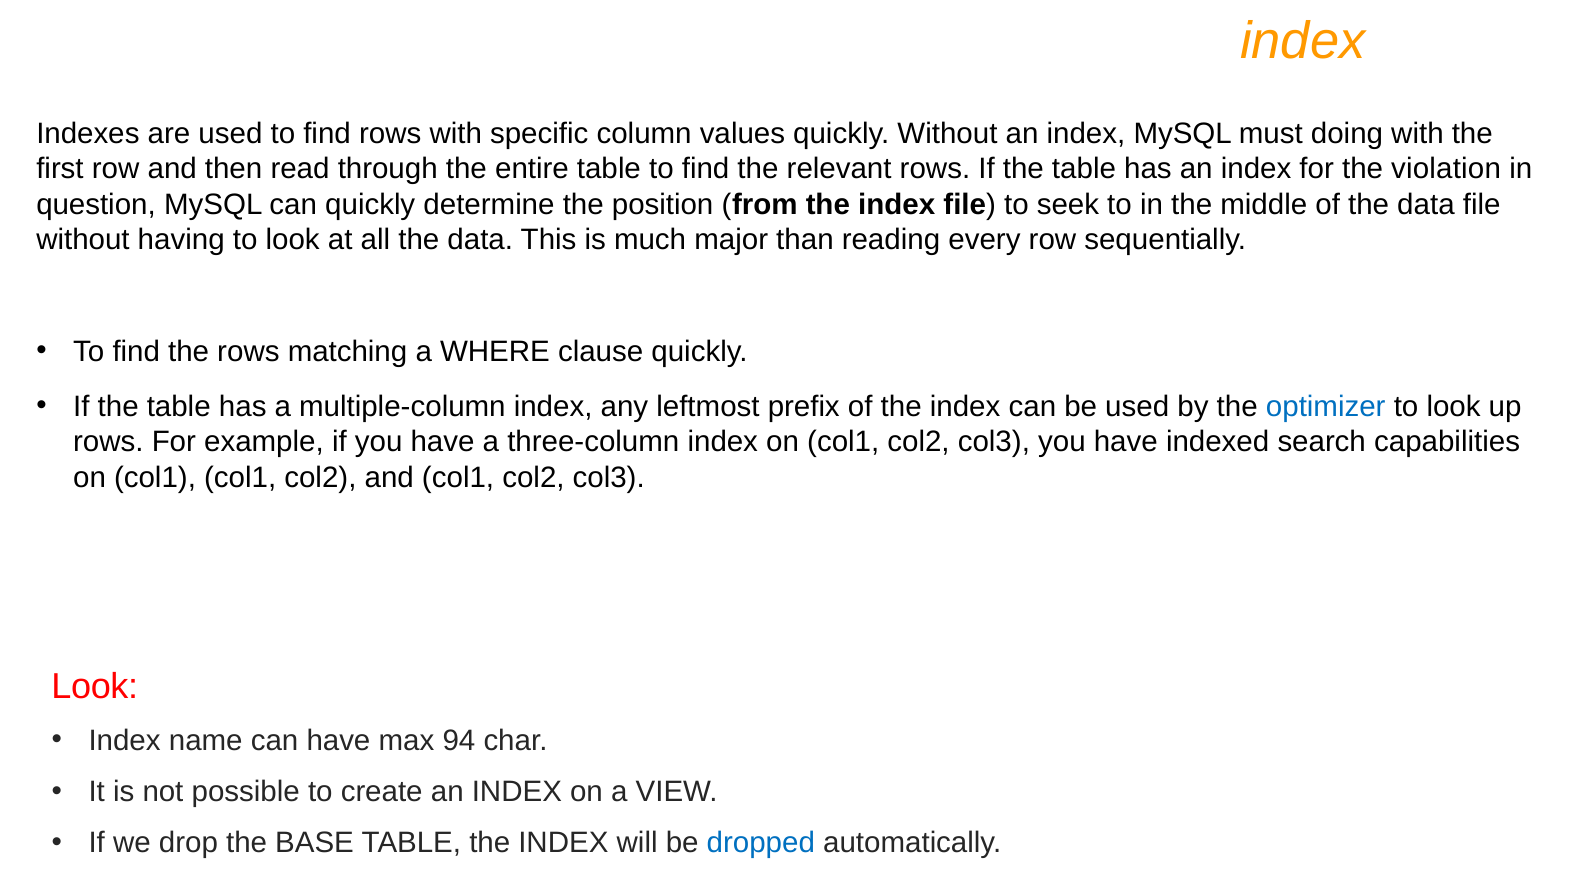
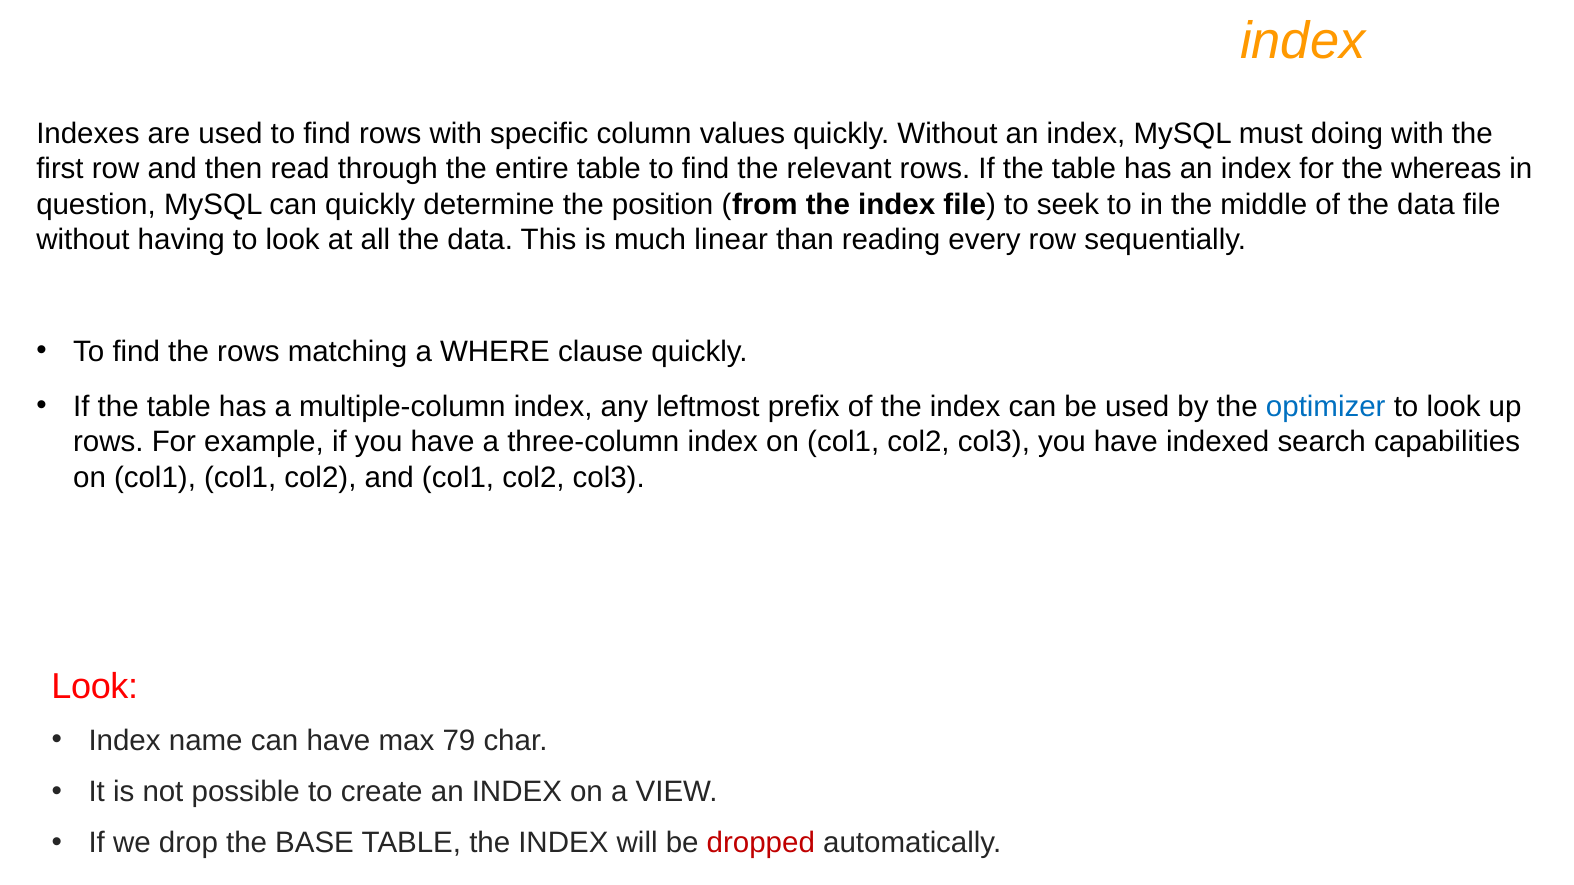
violation: violation -> whereas (1446, 169)
major: major -> linear (731, 240)
94: 94 -> 79 (459, 741)
dropped colour: blue -> red (761, 843)
